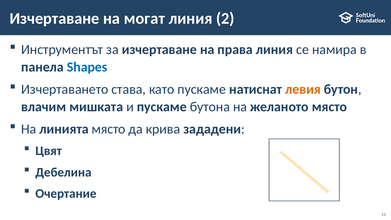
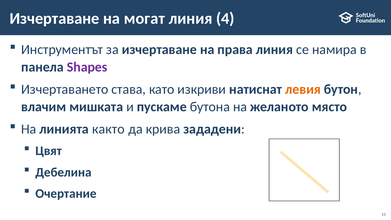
2: 2 -> 4 (225, 19)
Shapes colour: blue -> purple (87, 67)
като пускаме: пускаме -> изкриви (202, 89)
линията място: място -> както (108, 129)
